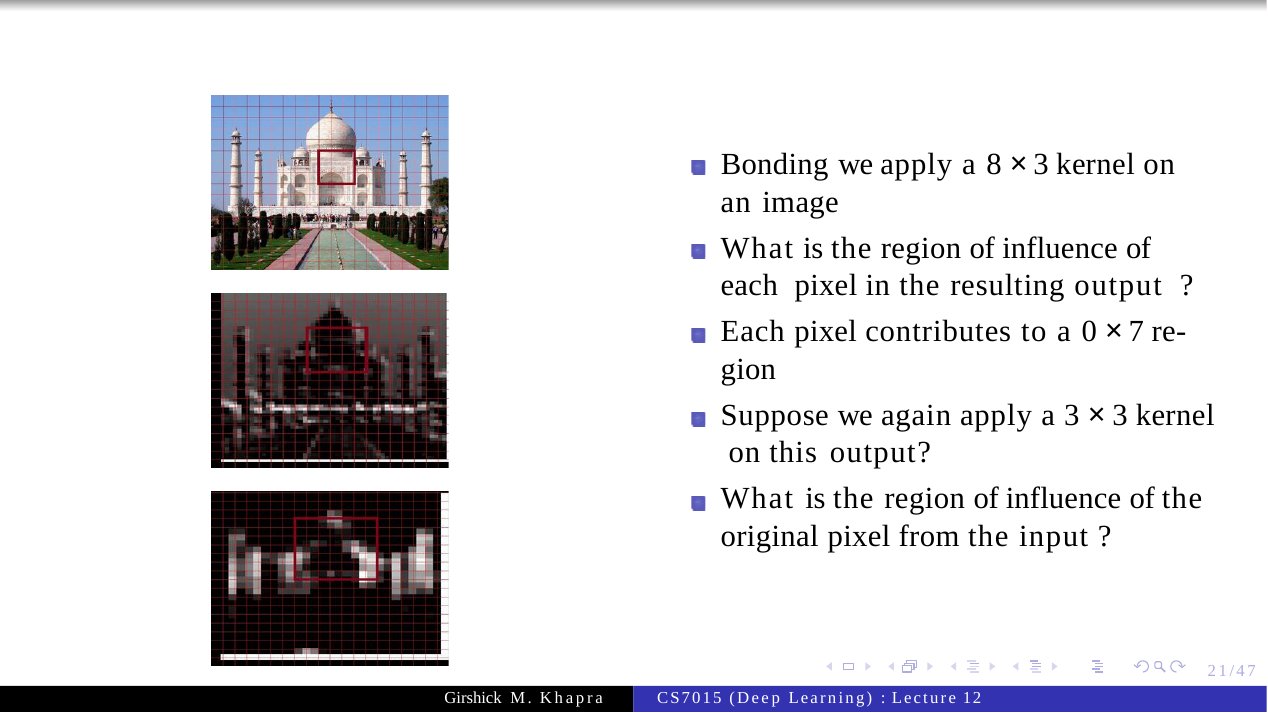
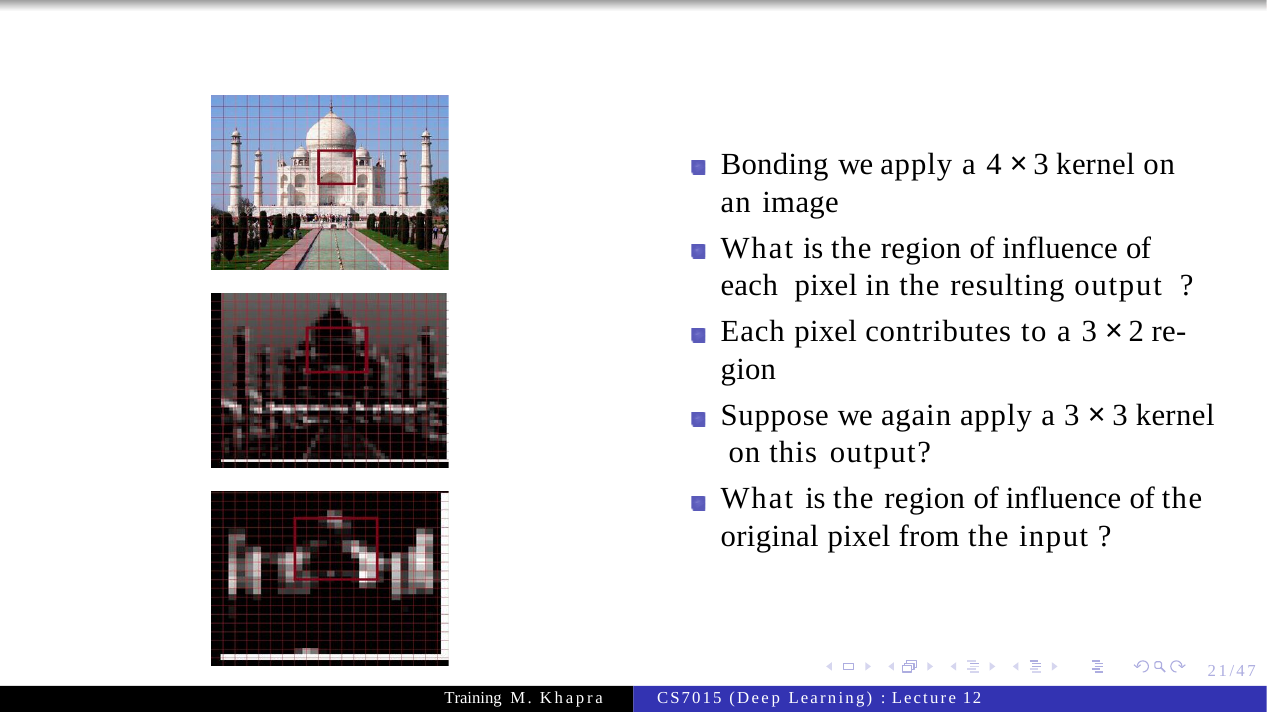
8: 8 -> 4 (994, 165)
to a 0: 0 -> 3 (1089, 332)
7: 7 -> 2 (1136, 332)
Girshick: Girshick -> Training (473, 699)
